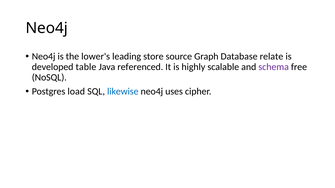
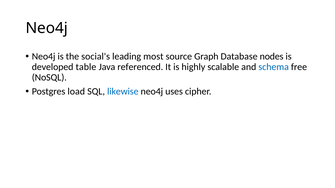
lower's: lower's -> social's (96, 57)
store: store -> most (153, 57)
relate: relate -> nodes (272, 57)
schema colour: purple -> blue (274, 67)
